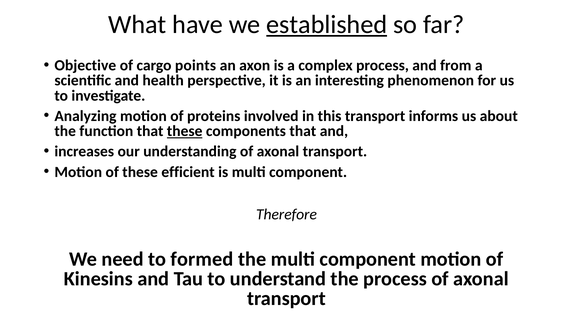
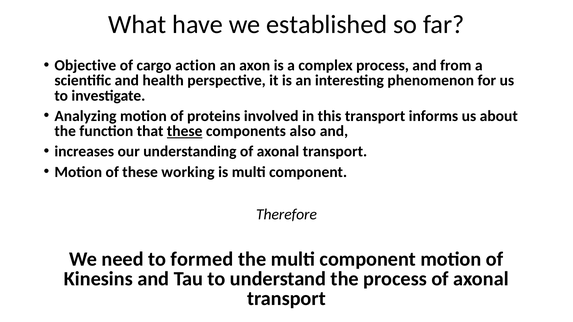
established underline: present -> none (327, 25)
points: points -> action (196, 66)
components that: that -> also (303, 131)
efficient: efficient -> working (188, 172)
